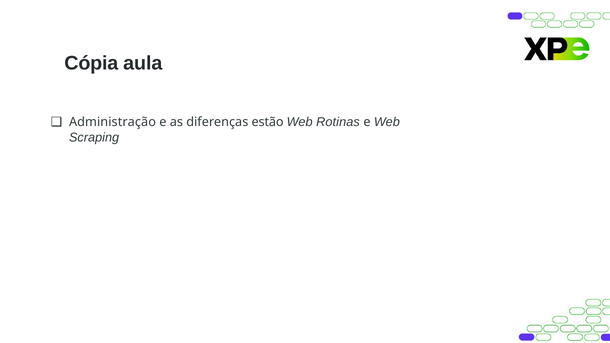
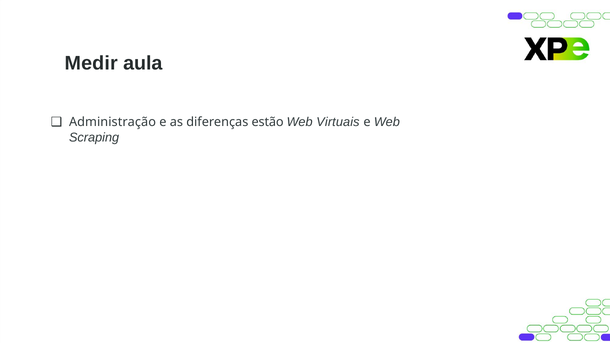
Cópia: Cópia -> Medir (91, 63)
Rotinas: Rotinas -> Virtuais (338, 122)
